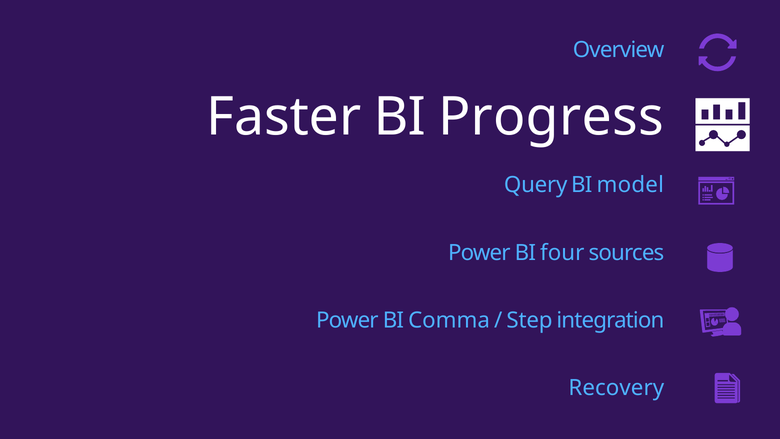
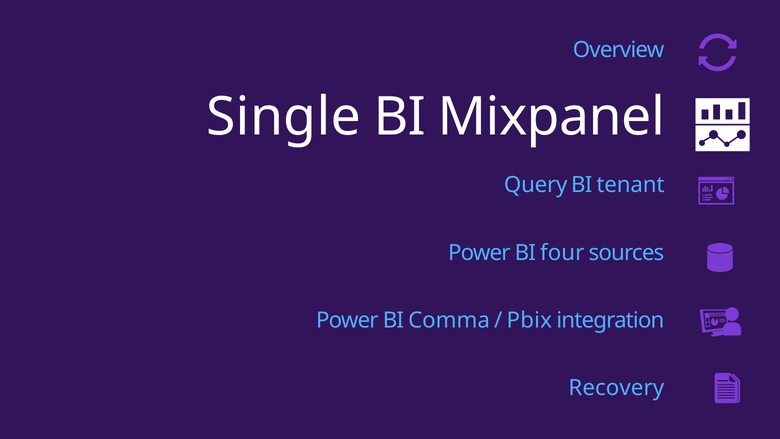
Faster: Faster -> Single (284, 117)
Progress: Progress -> Mixpanel (551, 117)
model: model -> tenant (630, 185)
Step: Step -> Pbix (529, 320)
